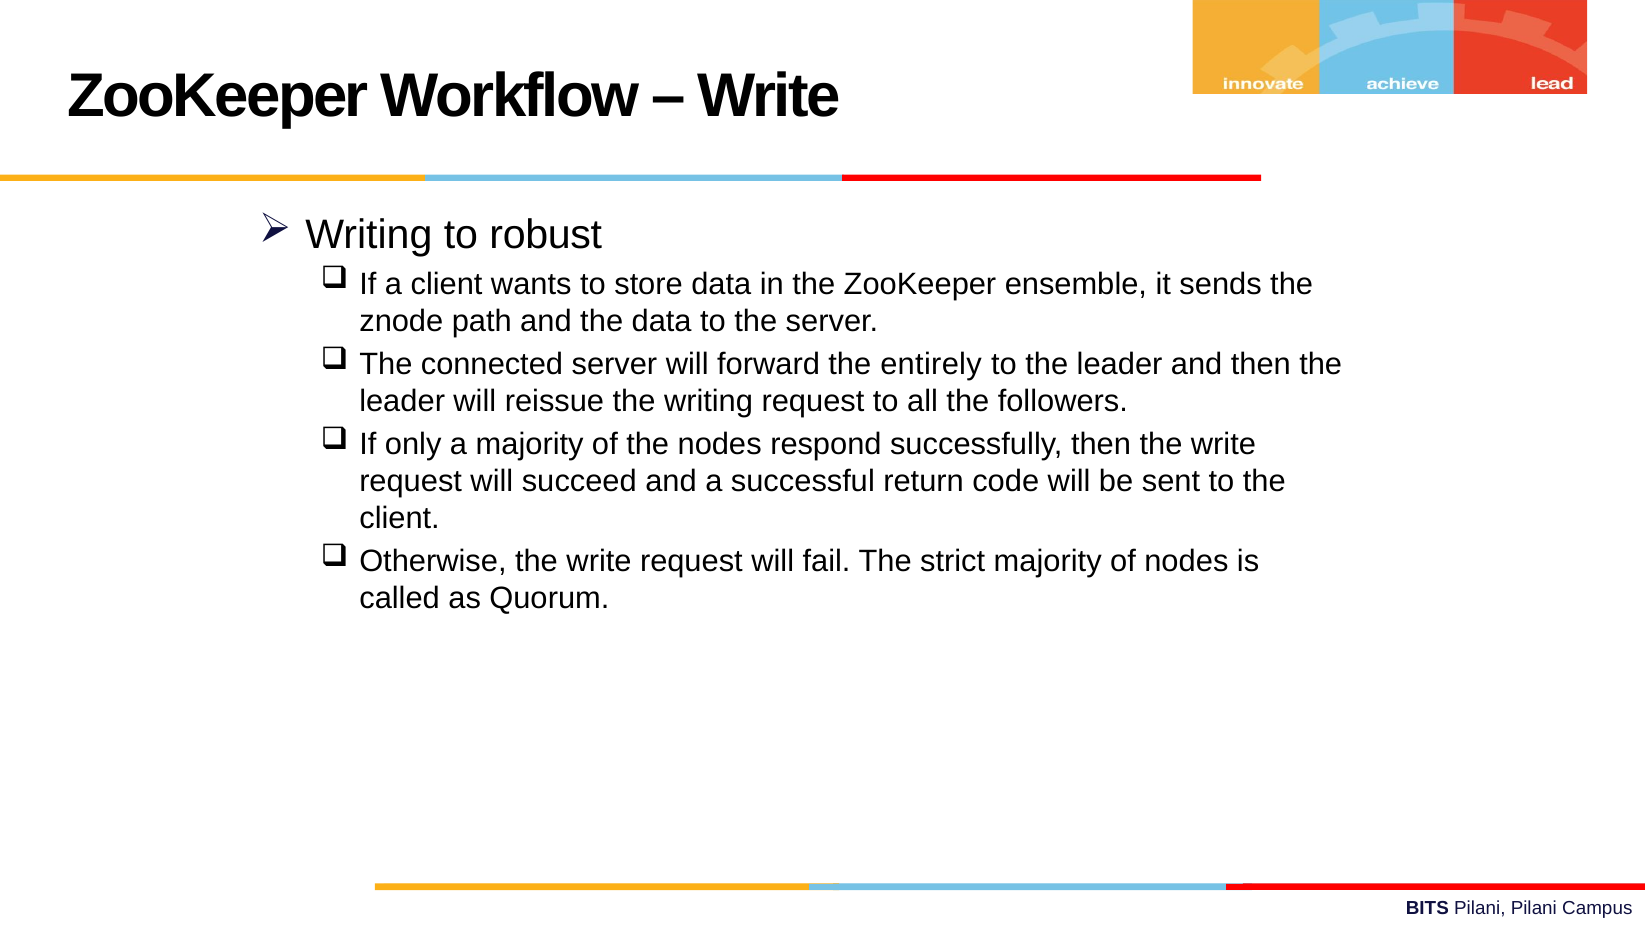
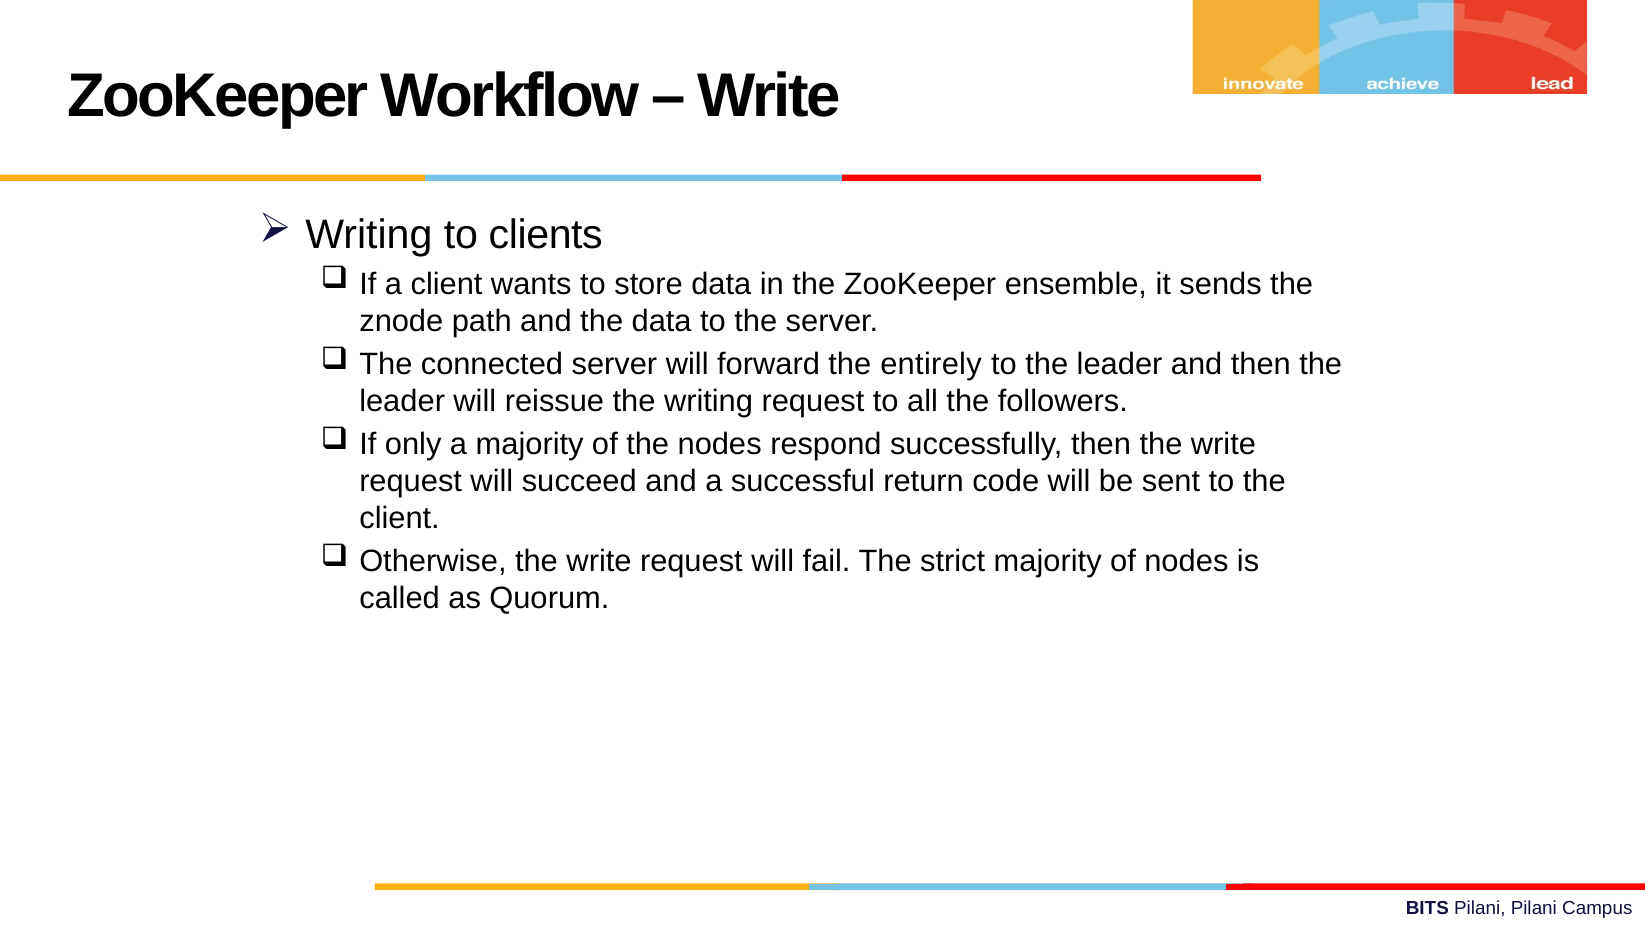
robust: robust -> clients (546, 235)
